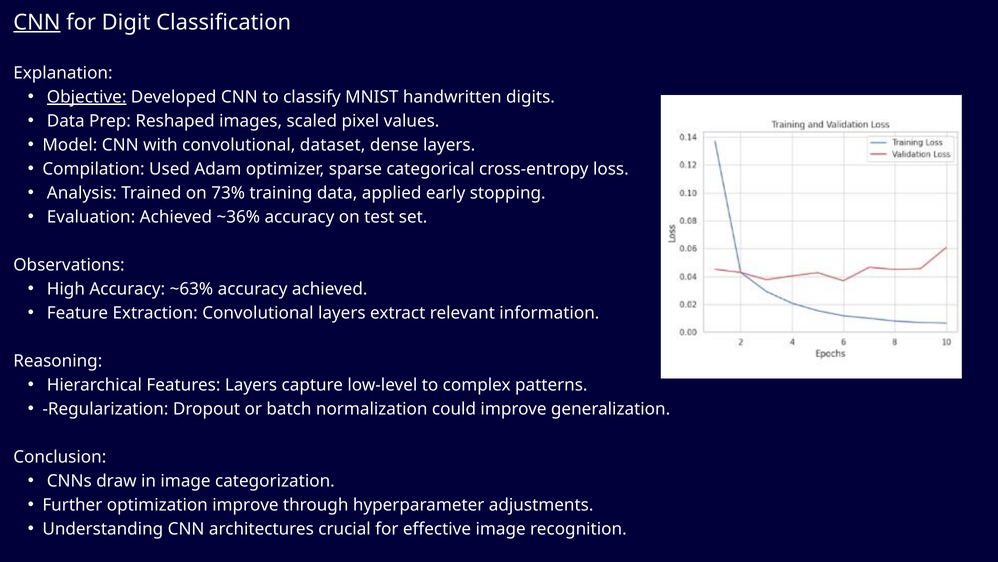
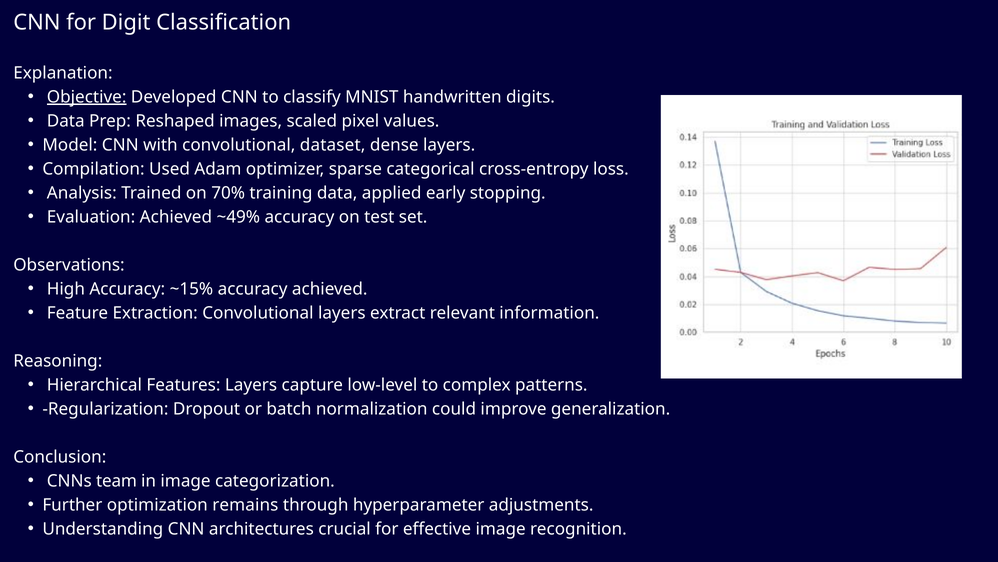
CNN underline: present -> none (37, 22)
73%: 73% -> 70% (228, 193)
~36%: ~36% -> ~49% (238, 217)
~63%: ~63% -> ~15% (191, 289)
draw: draw -> team (116, 481)
optimization improve: improve -> remains (245, 505)
